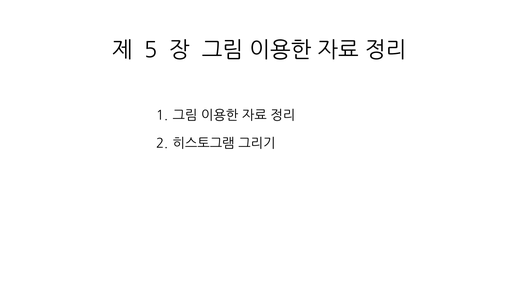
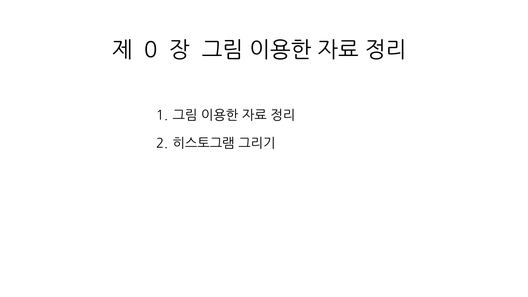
5: 5 -> 0 (151, 50)
